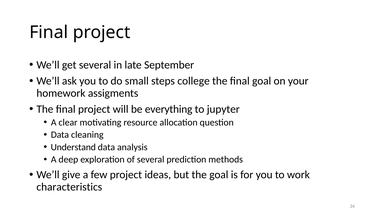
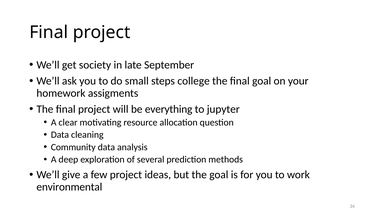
get several: several -> society (95, 65)
Understand: Understand -> Community (73, 147)
characteristics: characteristics -> environmental (69, 187)
